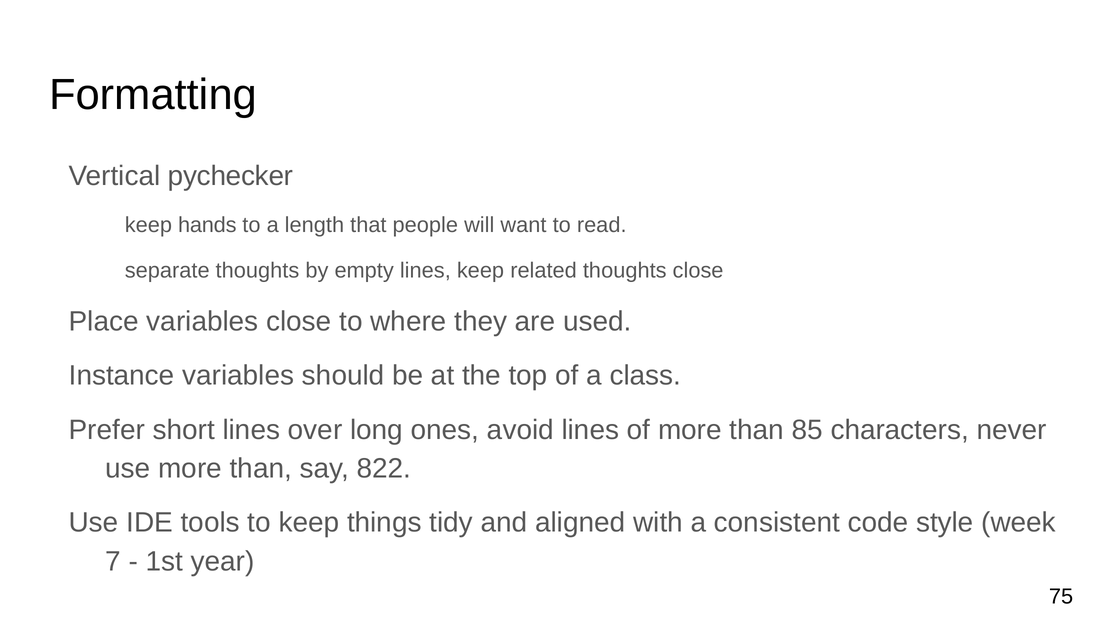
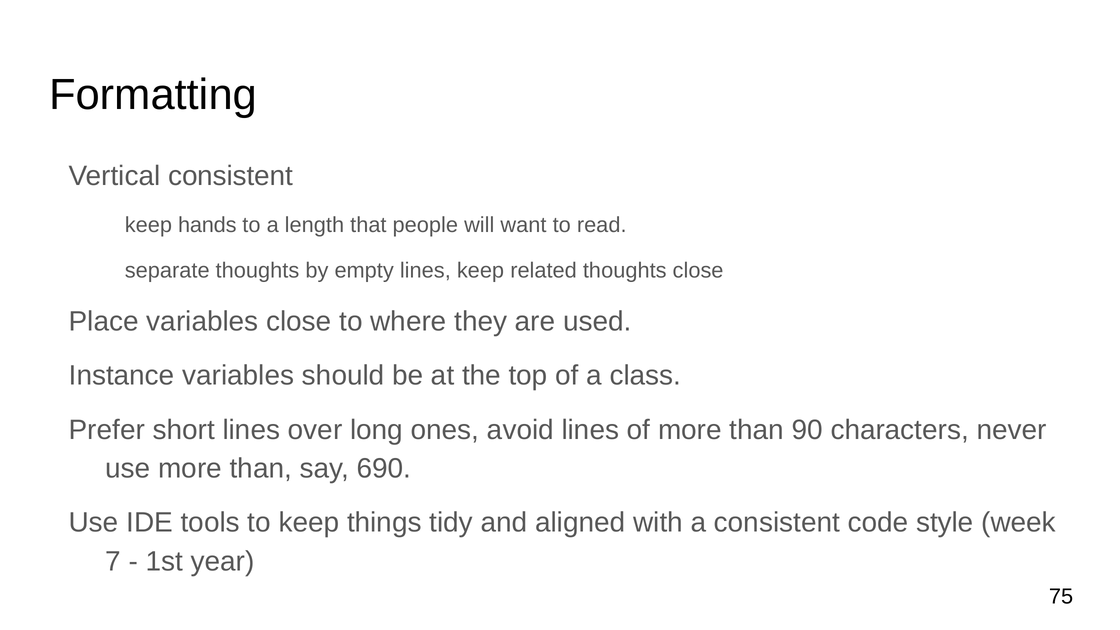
Vertical pychecker: pychecker -> consistent (230, 176)
85: 85 -> 90 (807, 430)
822: 822 -> 690 (384, 469)
